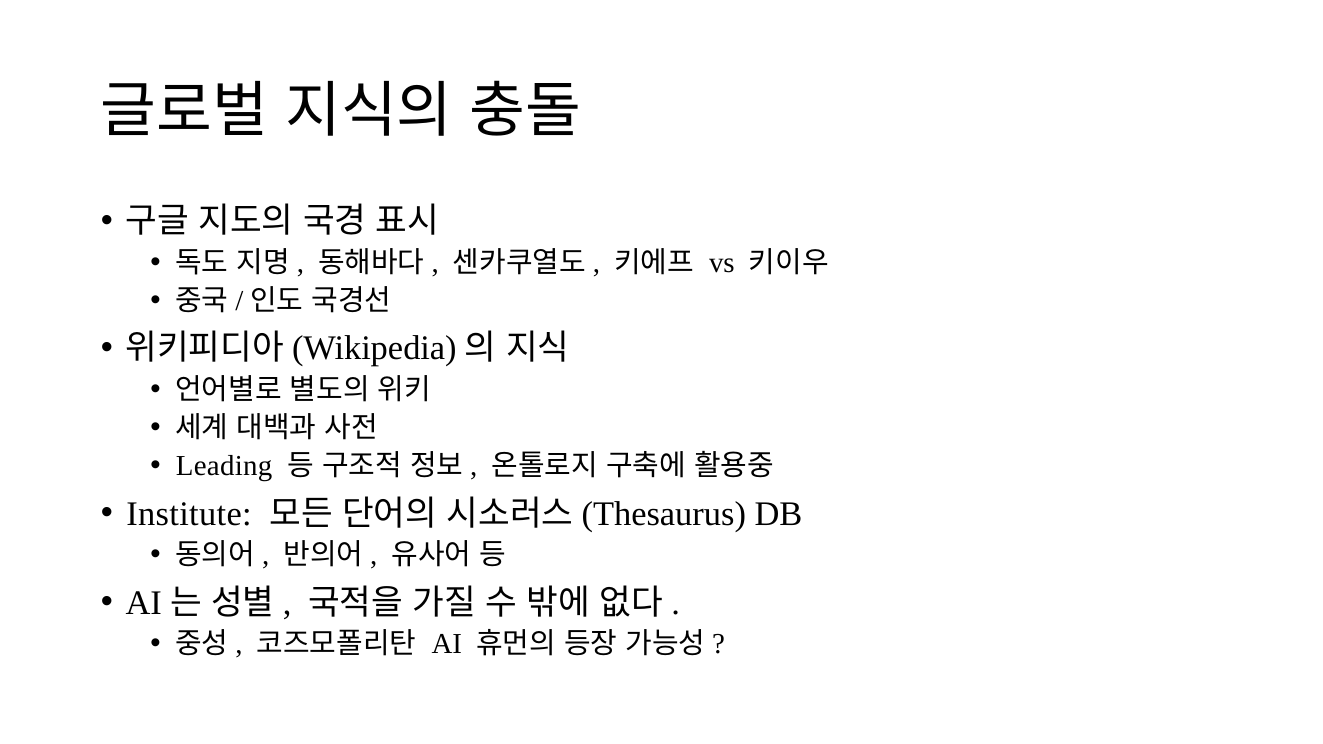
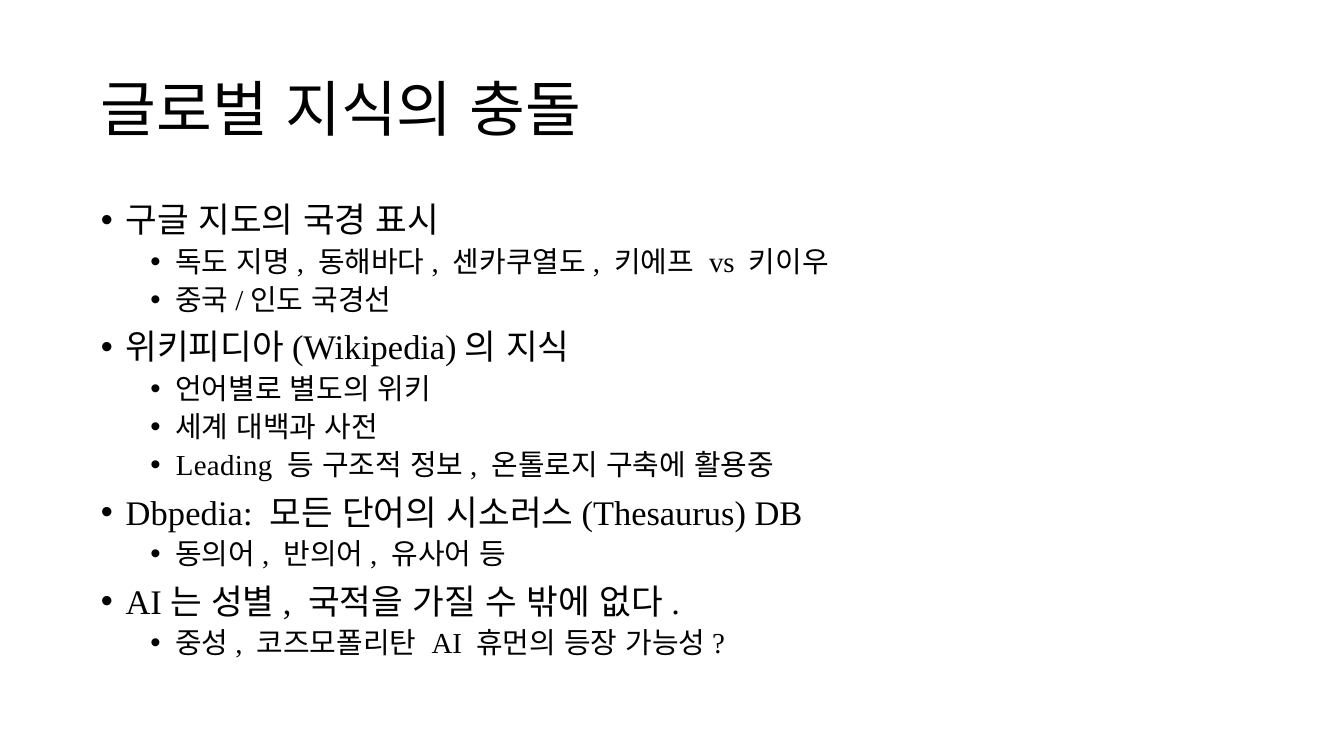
Institute: Institute -> Dbpedia (189, 514)
